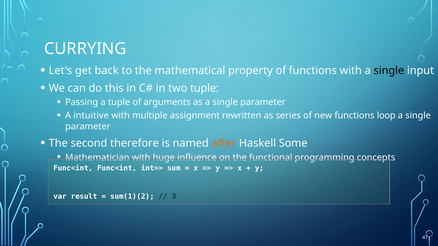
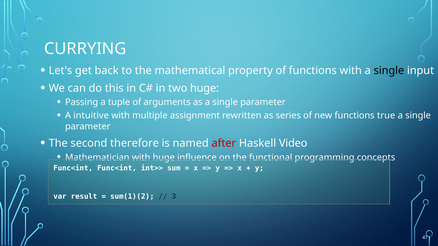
two tuple: tuple -> huge (205, 88)
loop: loop -> true (386, 116)
after colour: orange -> red (224, 143)
Some: Some -> Video (293, 143)
